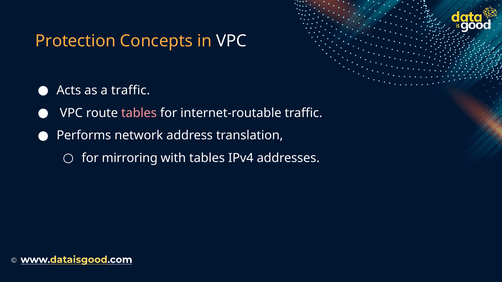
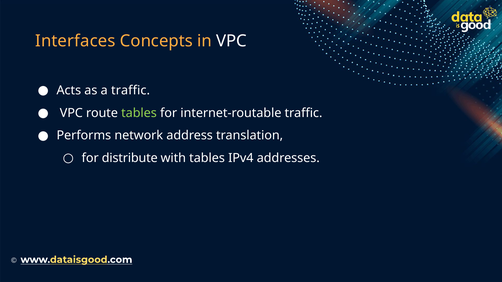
Protection: Protection -> Interfaces (75, 41)
tables colour: pink -> light green (139, 113)
mirroring: mirroring -> distribute (130, 158)
